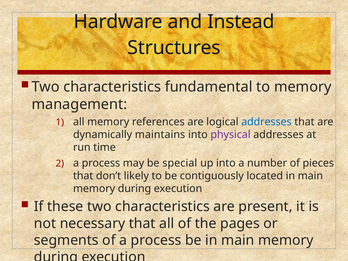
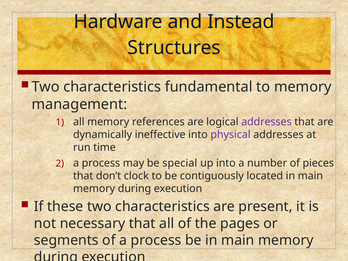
addresses colour: blue -> purple (266, 122)
maintains: maintains -> ineffective (160, 135)
likely: likely -> clock (136, 176)
